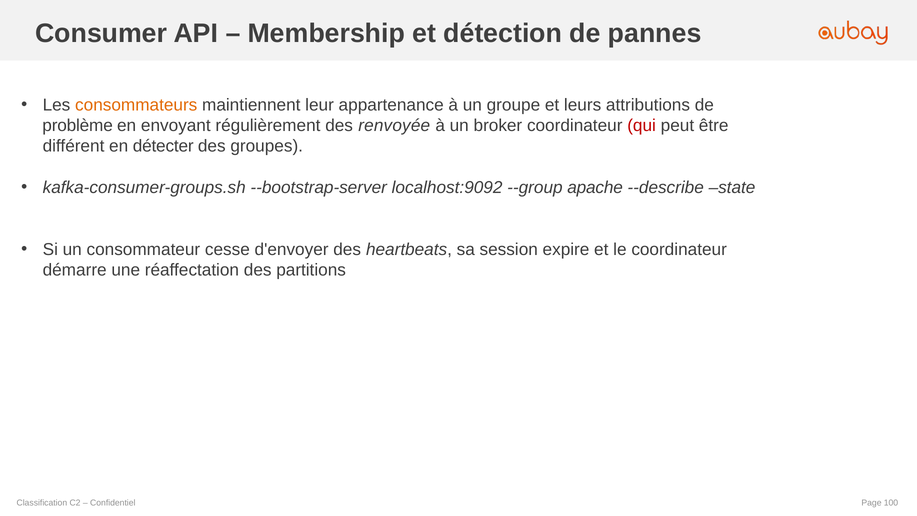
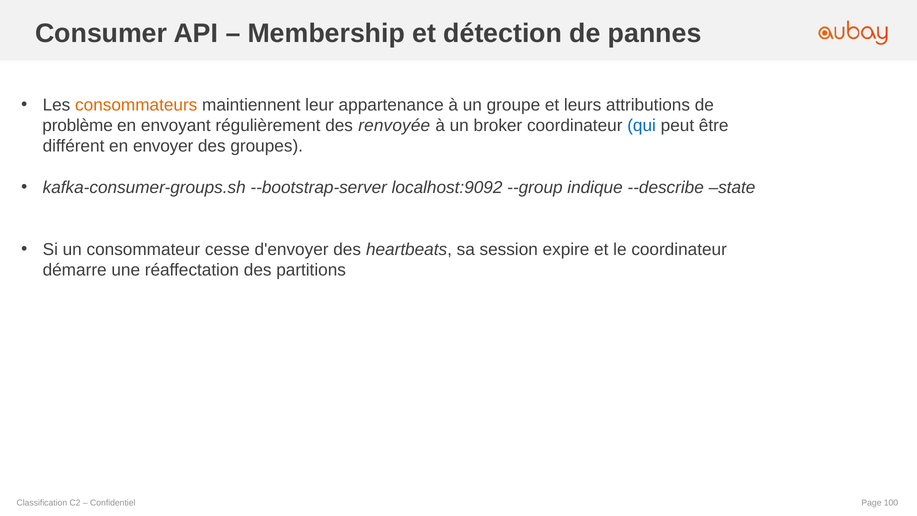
qui colour: red -> blue (642, 126)
détecter: détecter -> envoyer (163, 146)
apache: apache -> indique (595, 188)
